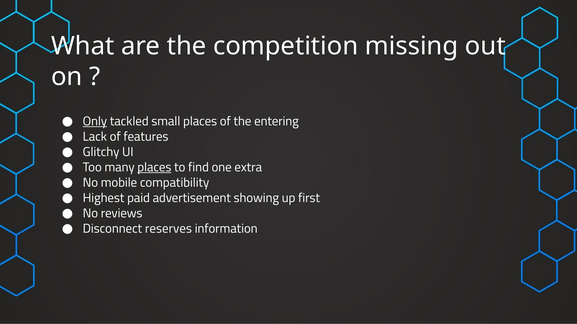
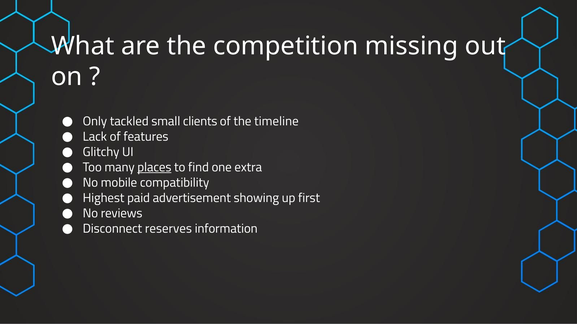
Only underline: present -> none (95, 121)
small places: places -> clients (200, 121)
entering: entering -> timeline (276, 121)
